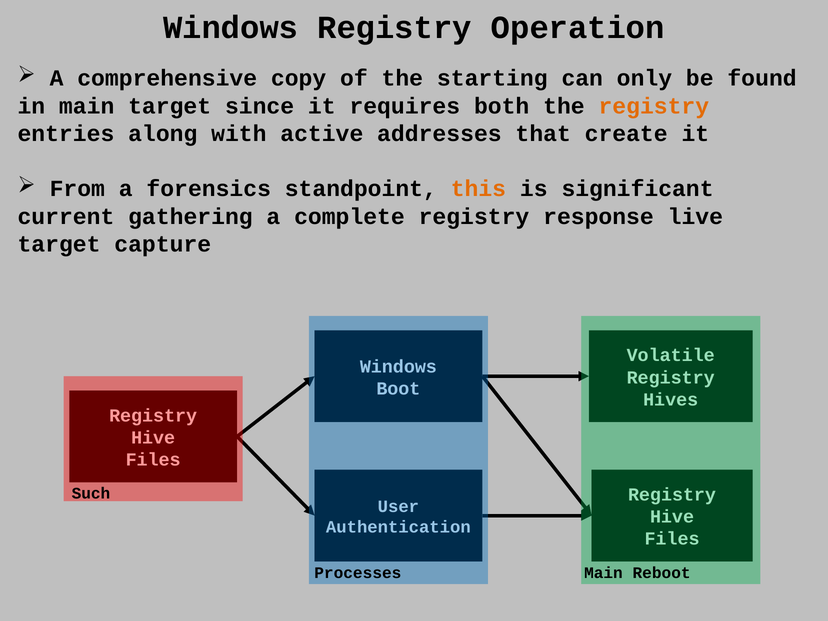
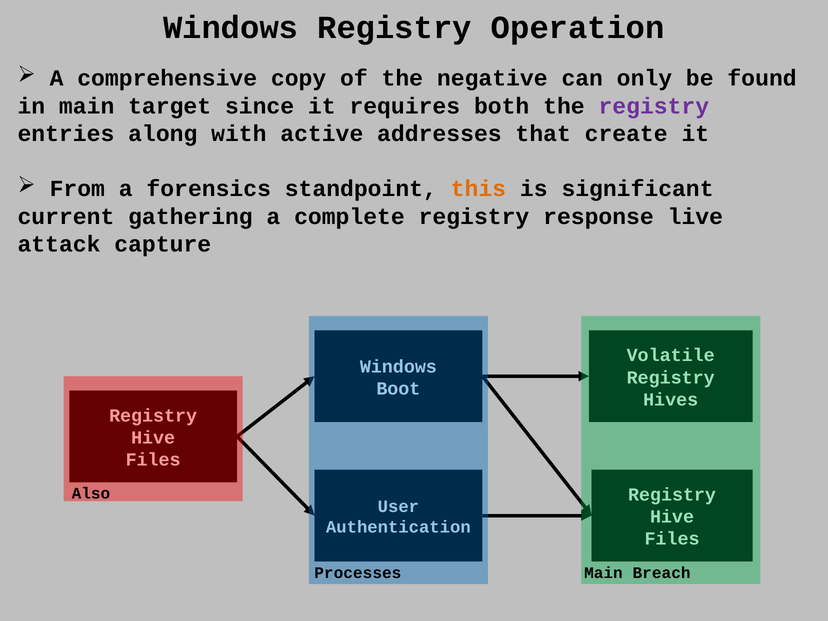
starting: starting -> negative (492, 78)
registry colour: orange -> purple (654, 106)
target: target -> attack (59, 244)
Such: Such -> Also (91, 493)
Reboot: Reboot -> Breach (662, 573)
